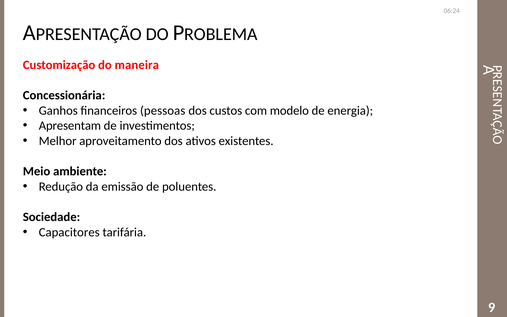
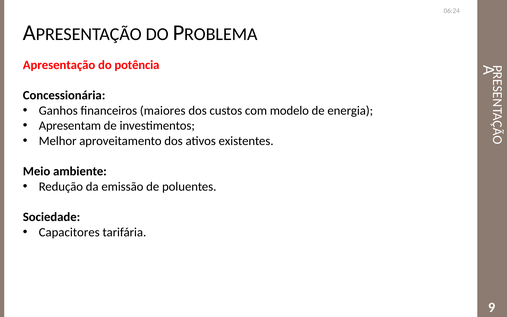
Customização: Customização -> Apresentação (59, 65)
maneira: maneira -> potência (137, 65)
pessoas: pessoas -> maiores (163, 110)
